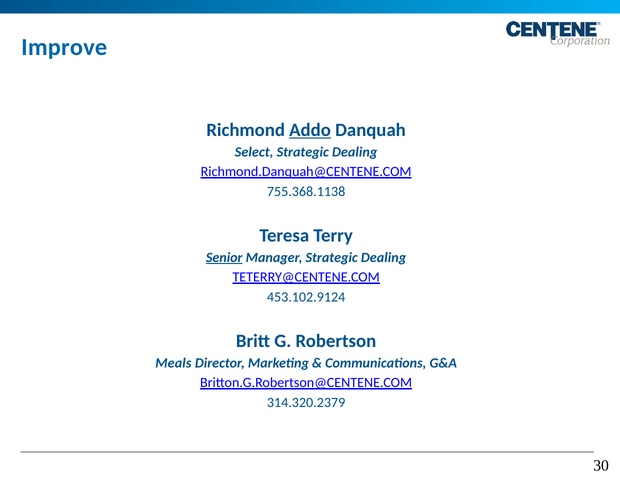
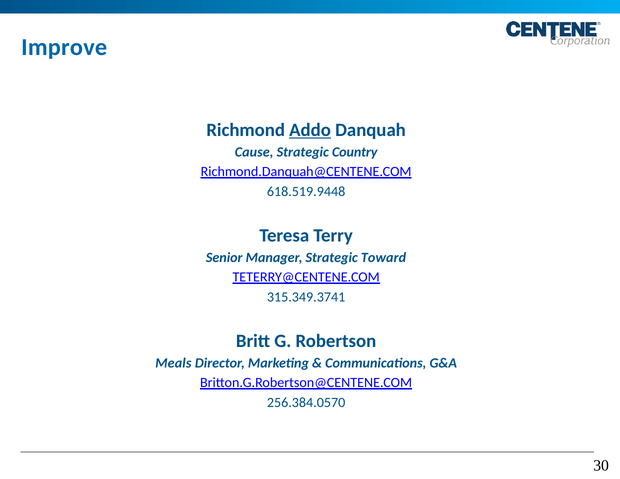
Select: Select -> Cause (254, 152)
Dealing: Dealing -> Country (355, 152)
755.368.1138: 755.368.1138 -> 618.519.9448 (306, 192)
Senior underline: present -> none (224, 258)
Manager Strategic Dealing: Dealing -> Toward (384, 258)
453.102.9124: 453.102.9124 -> 315.349.3741 (306, 297)
314.320.2379: 314.320.2379 -> 256.384.0570 (306, 403)
